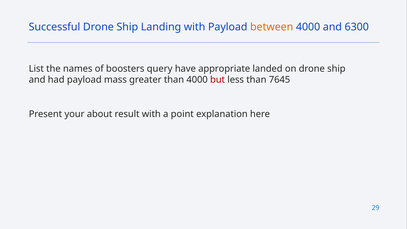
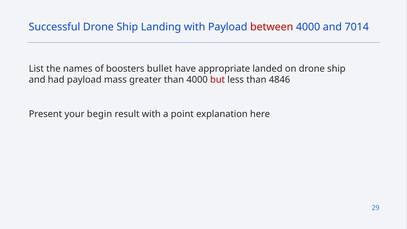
between colour: orange -> red (272, 27)
6300: 6300 -> 7014 (357, 27)
query: query -> bullet (160, 69)
7645: 7645 -> 4846 (280, 80)
about: about -> begin (100, 114)
